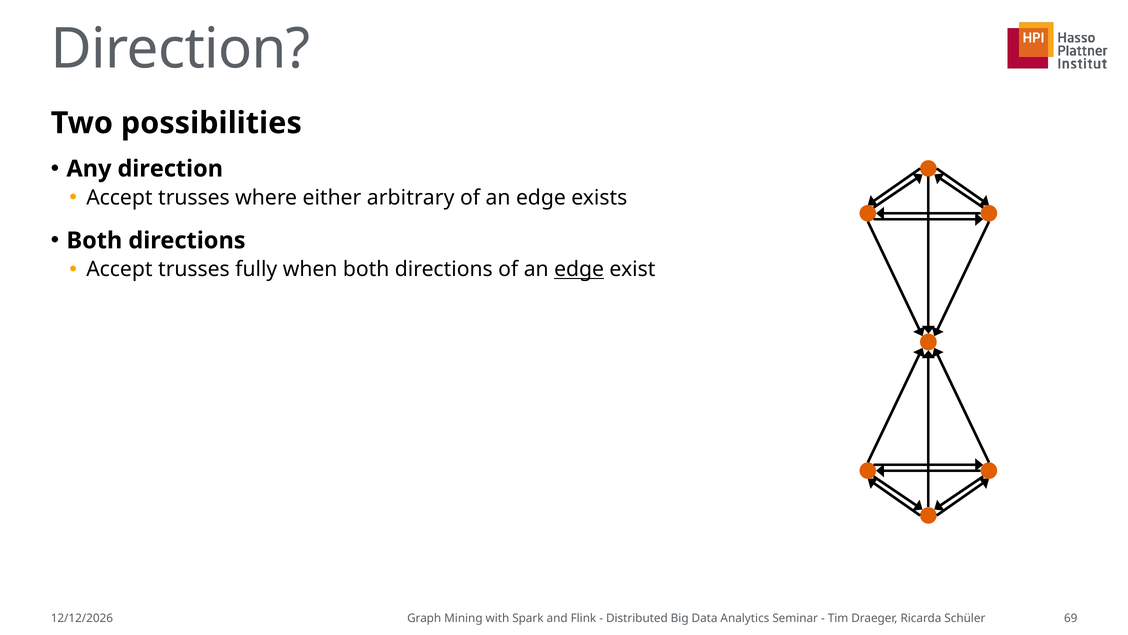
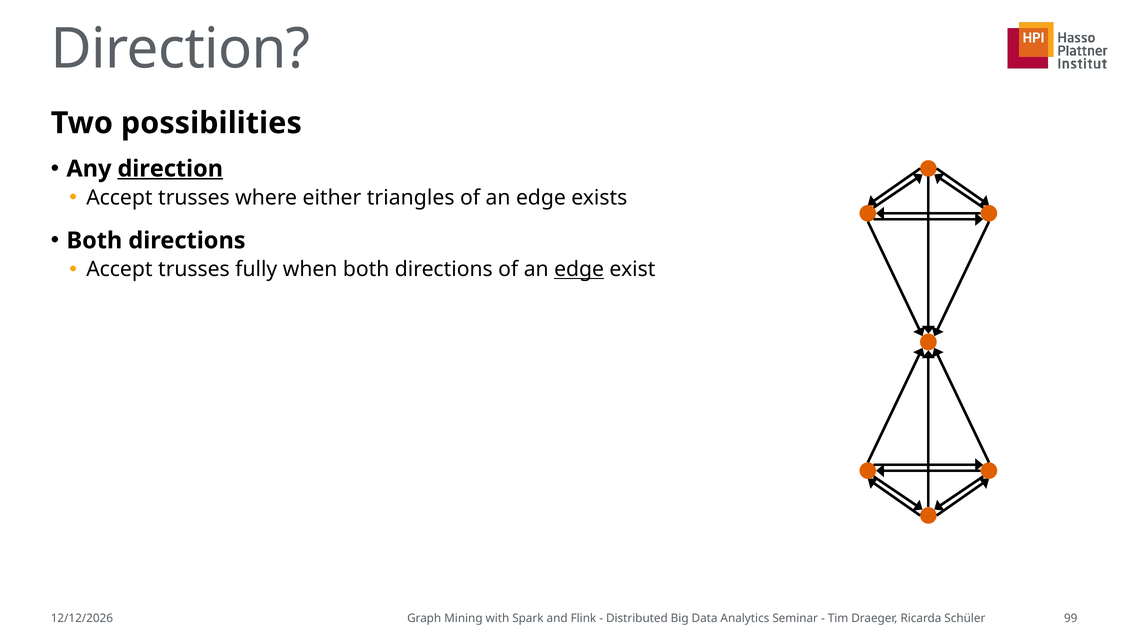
direction underline: none -> present (170, 169)
arbitrary: arbitrary -> triangles (411, 197)
69: 69 -> 99 (1071, 618)
